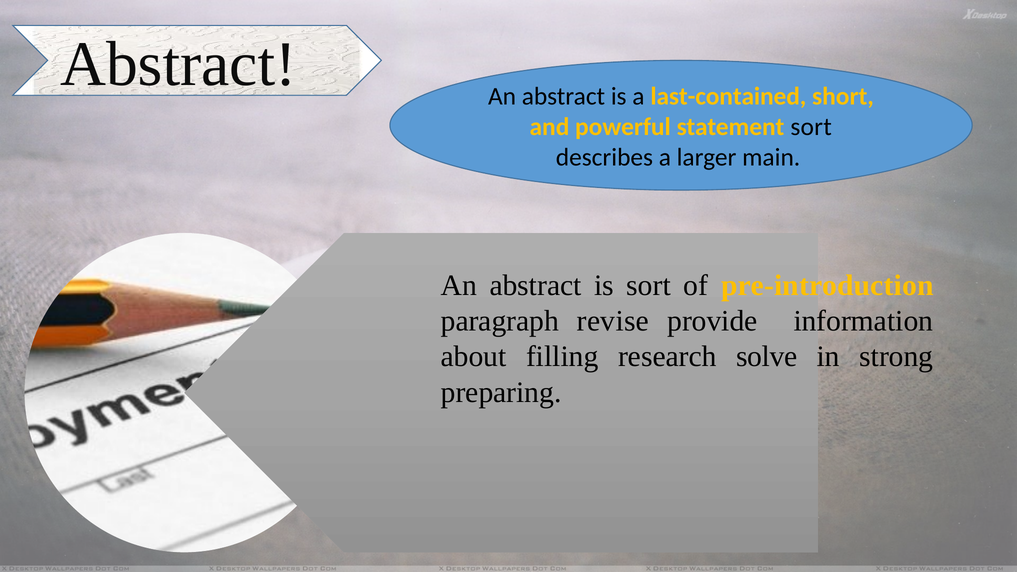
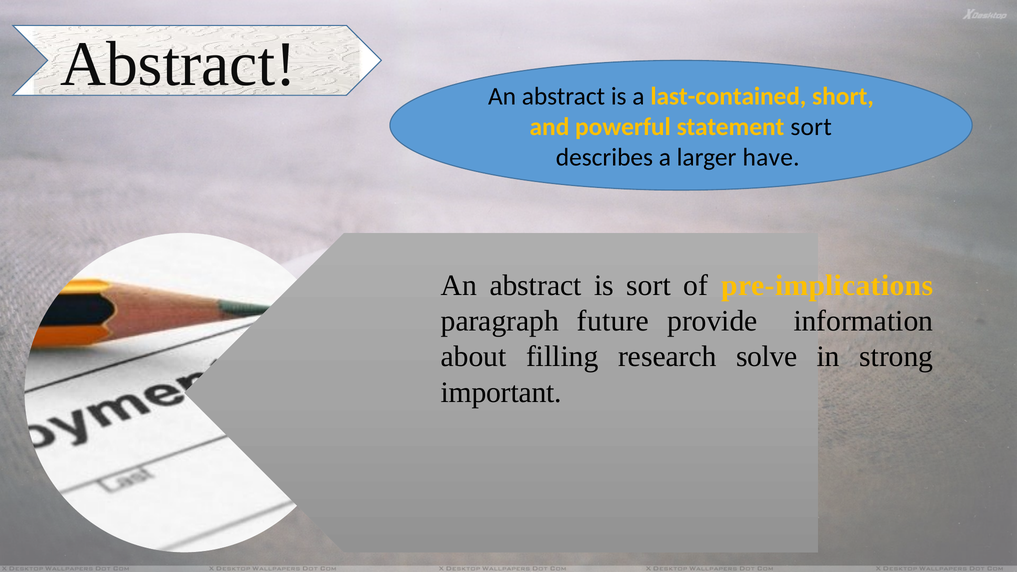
main: main -> have (771, 158)
pre-introduction: pre-introduction -> pre-implications (827, 285)
revise: revise -> future (613, 321)
preparing: preparing -> important (501, 392)
